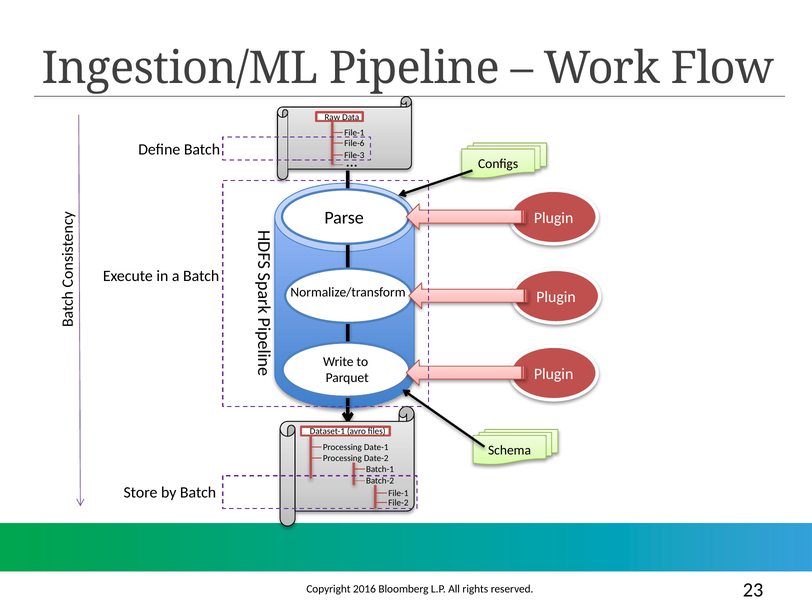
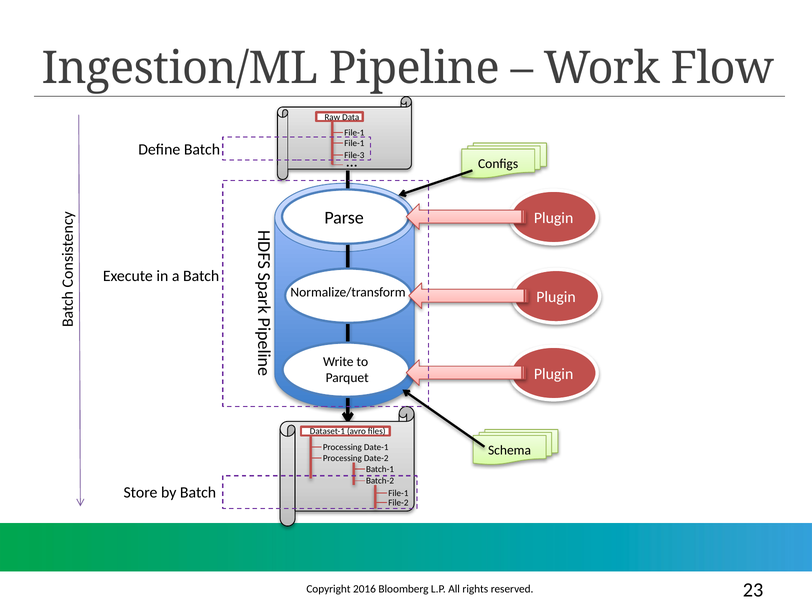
File-6: File-6 -> File-1 (354, 143)
